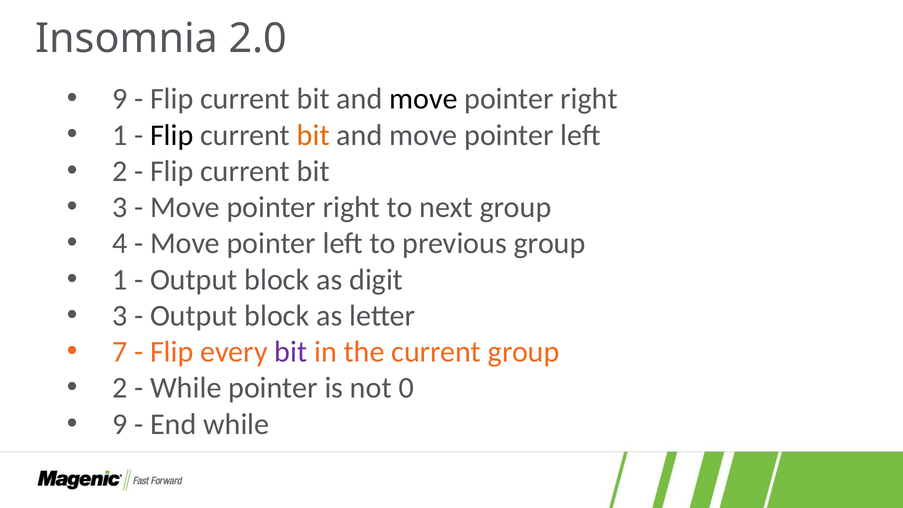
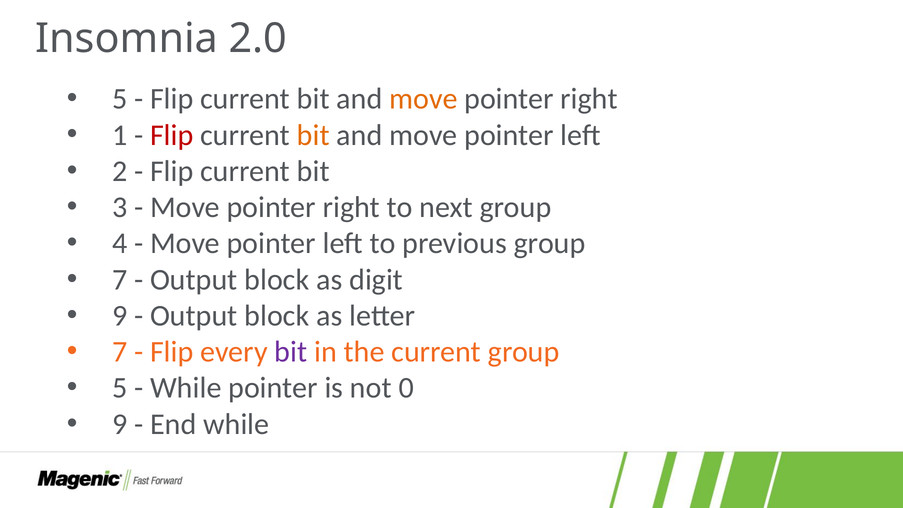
9: 9 -> 5 (120, 99)
move colour: black -> orange (423, 99)
Flip colour: black -> red (172, 135)
1: 1 -> 7 (120, 280)
3: 3 -> 9 (120, 316)
2: 2 -> 5 (120, 388)
